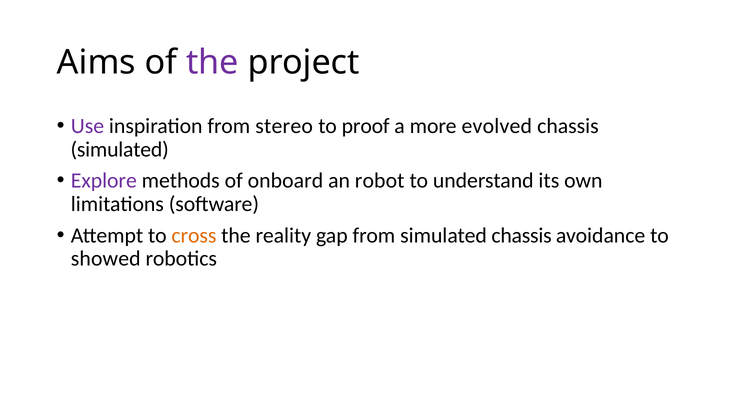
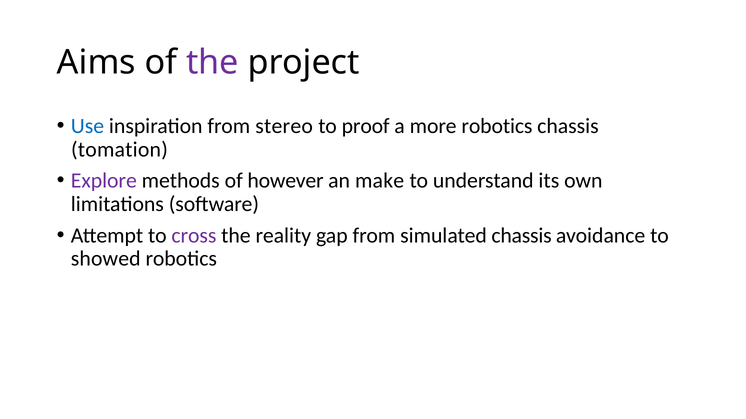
Use colour: purple -> blue (87, 126)
more evolved: evolved -> robotics (497, 126)
simulated: simulated -> tomation (119, 150)
onboard: onboard -> however (286, 181)
robot: robot -> make (380, 181)
cross colour: orange -> purple (194, 236)
